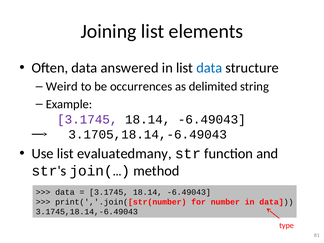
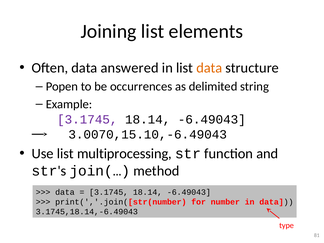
data colour: blue -> orange (209, 68)
Weird: Weird -> Popen (62, 87)
3.1705,18.14,-6.49043: 3.1705,18.14,-6.49043 -> 3.0070,15.10,-6.49043 (148, 134)
evaluatedmany: evaluatedmany -> multiprocessing (124, 154)
